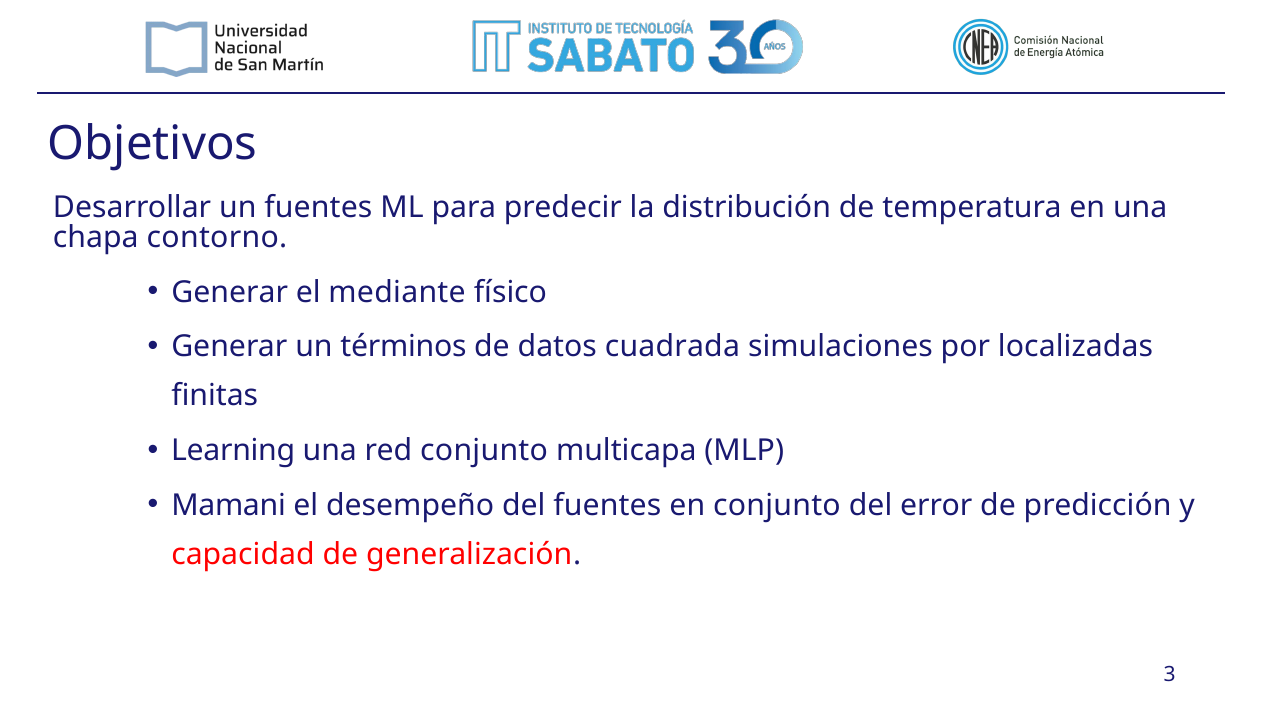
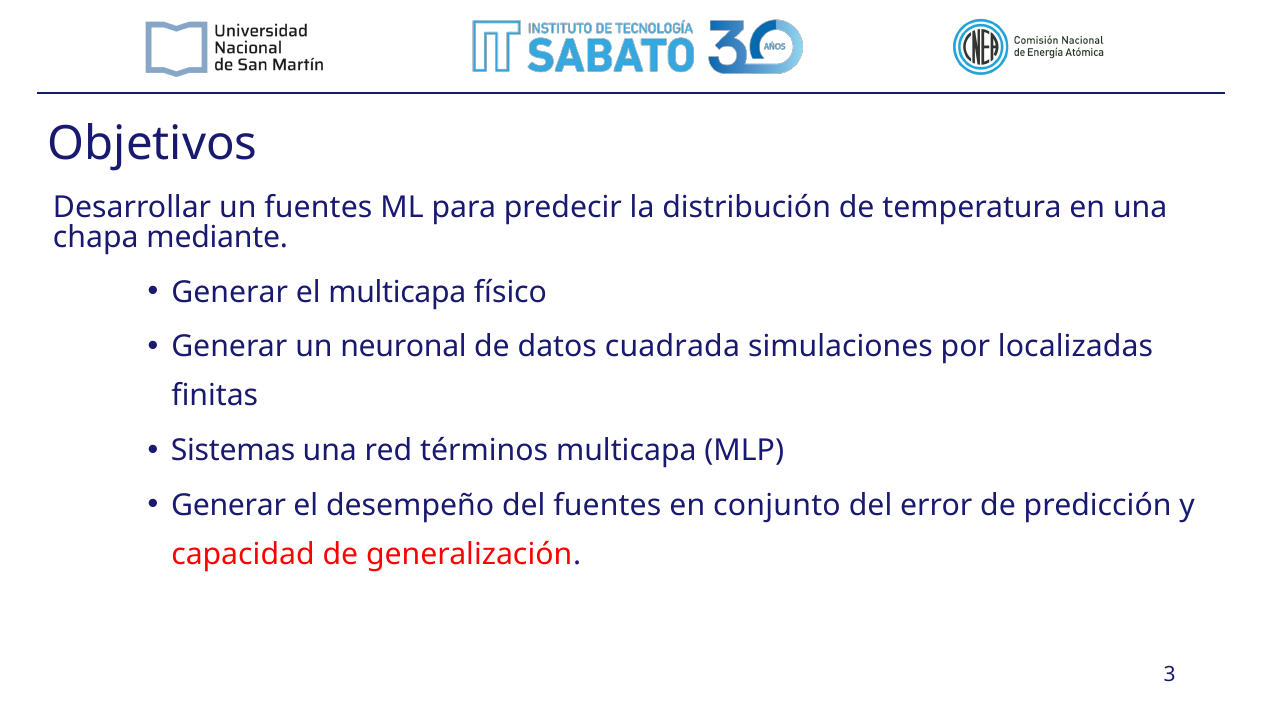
contorno: contorno -> mediante (217, 237)
el mediante: mediante -> multicapa (397, 292)
términos: términos -> neuronal (404, 347)
Learning: Learning -> Sistemas (233, 451)
red conjunto: conjunto -> términos (484, 451)
Mamani: Mamani -> Generar (229, 505)
